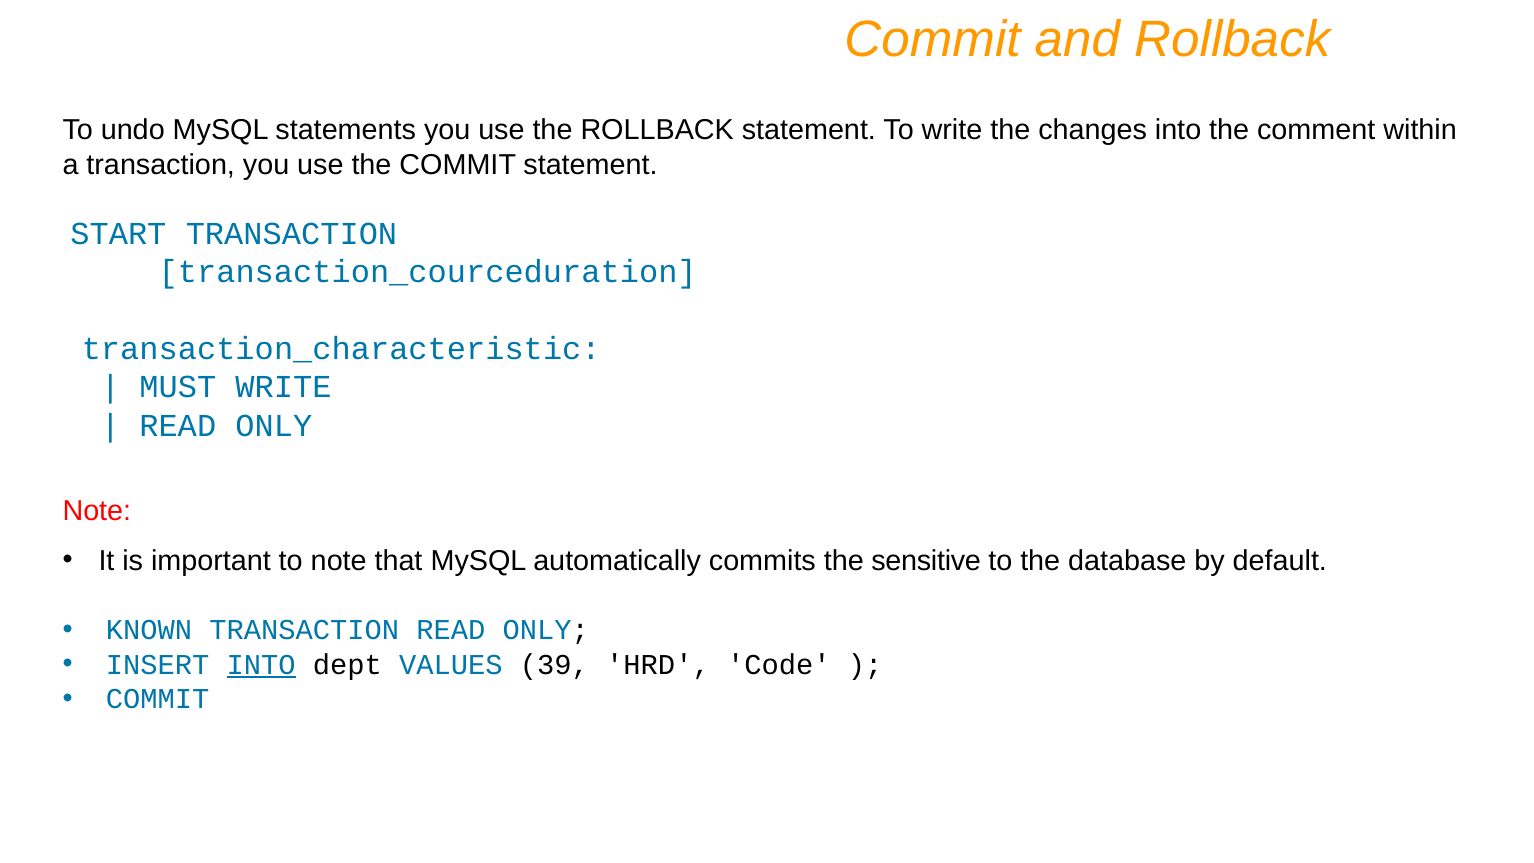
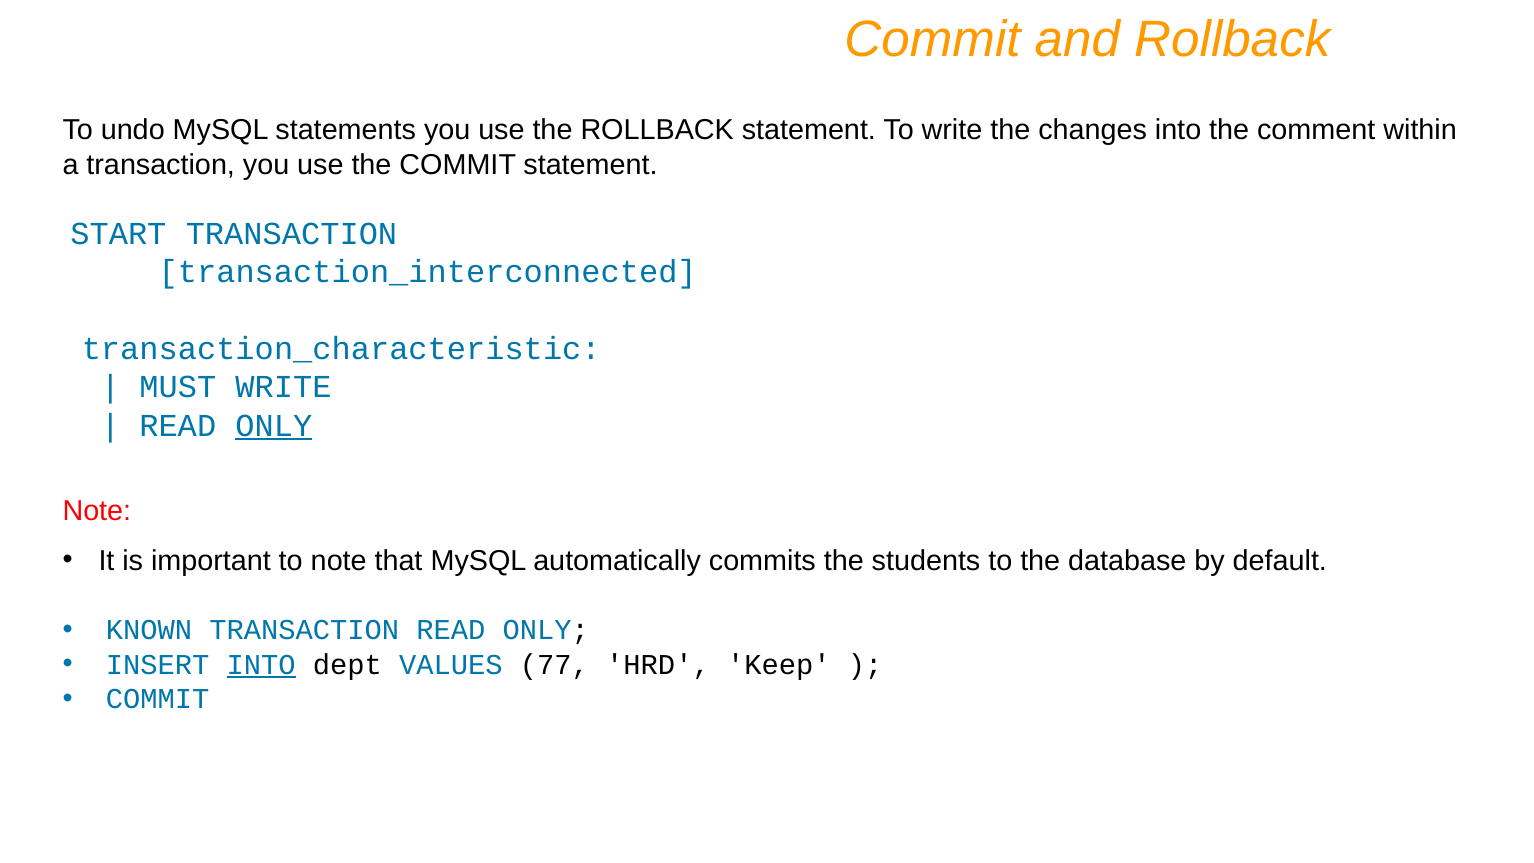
transaction_courceduration: transaction_courceduration -> transaction_interconnected (428, 272)
ONLY underline: none -> present (274, 425)
sensitive: sensitive -> students (926, 560)
39: 39 -> 77 (554, 665)
Code: Code -> Keep (779, 665)
